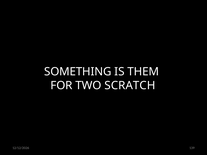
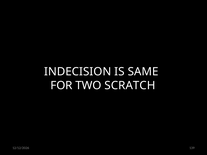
SOMETHING: SOMETHING -> INDECISION (78, 72)
THEM: THEM -> SAME (143, 72)
